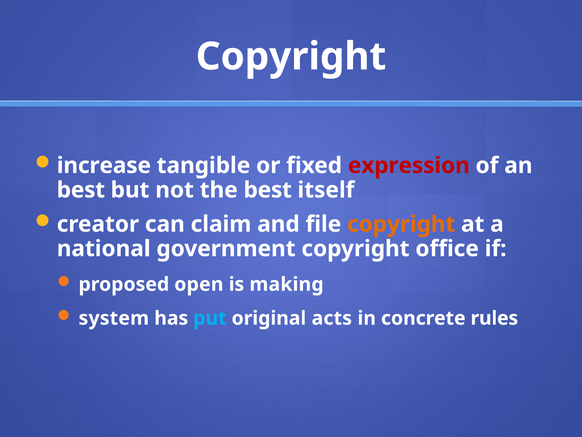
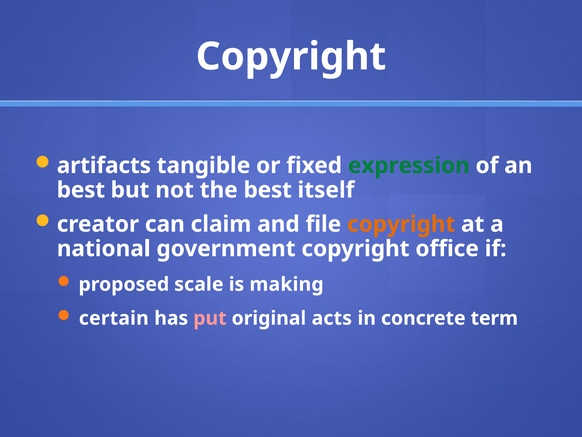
increase: increase -> artifacts (104, 165)
expression colour: red -> green (409, 165)
open: open -> scale (199, 284)
system: system -> certain (114, 318)
put colour: light blue -> pink (210, 318)
rules: rules -> term (494, 318)
